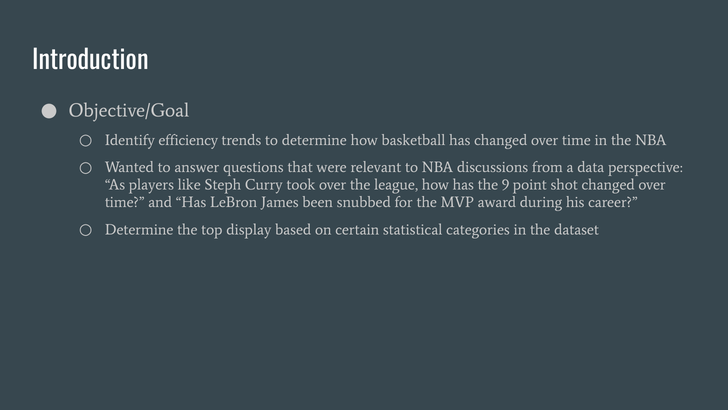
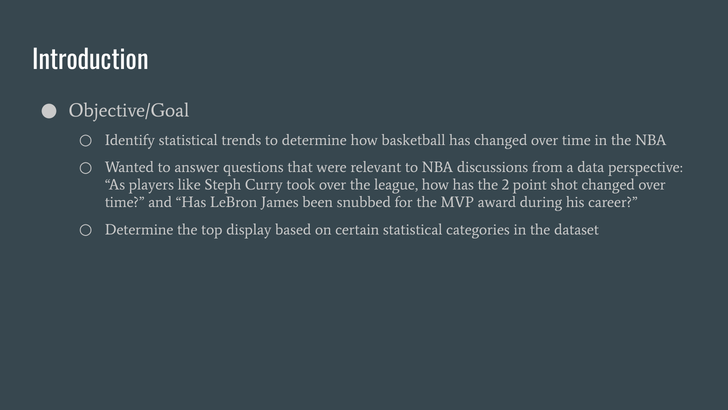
Identify efficiency: efficiency -> statistical (188, 140)
9: 9 -> 2 (506, 185)
